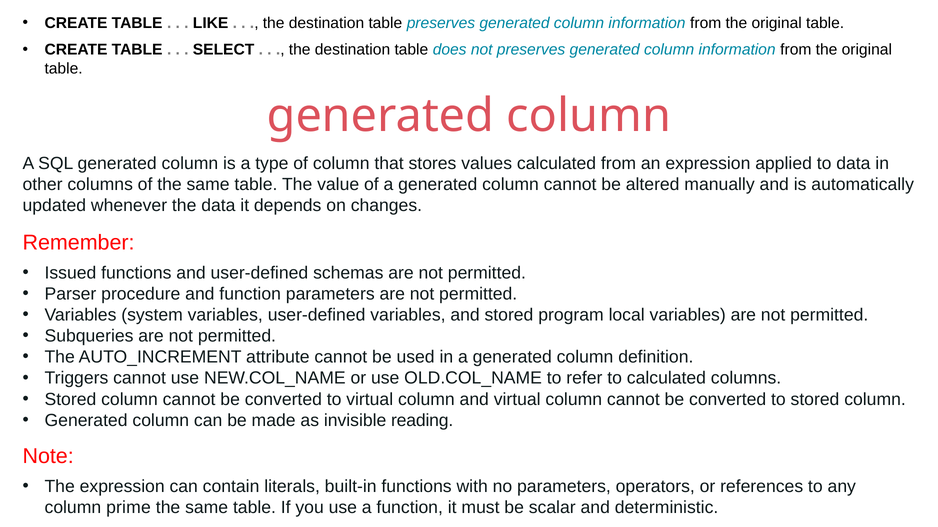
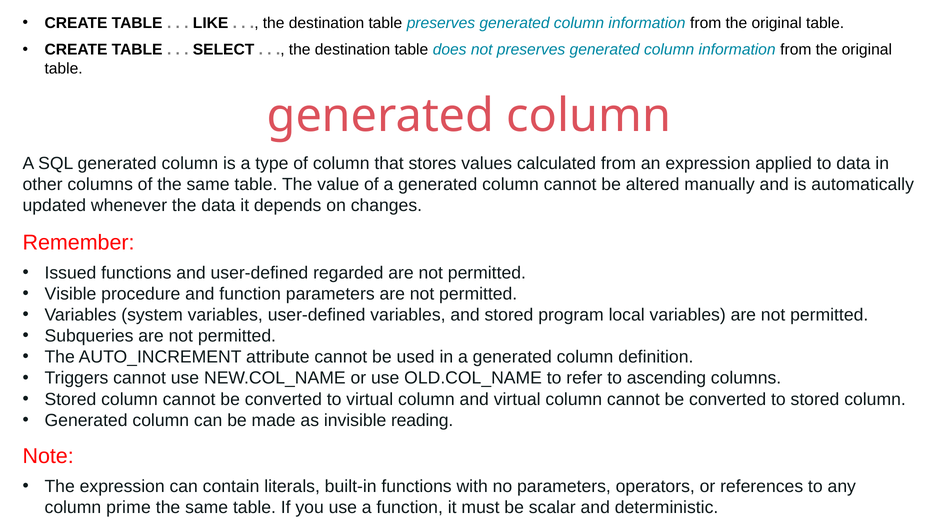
schemas: schemas -> regarded (348, 273)
Parser: Parser -> Visible (70, 294)
to calculated: calculated -> ascending (667, 379)
